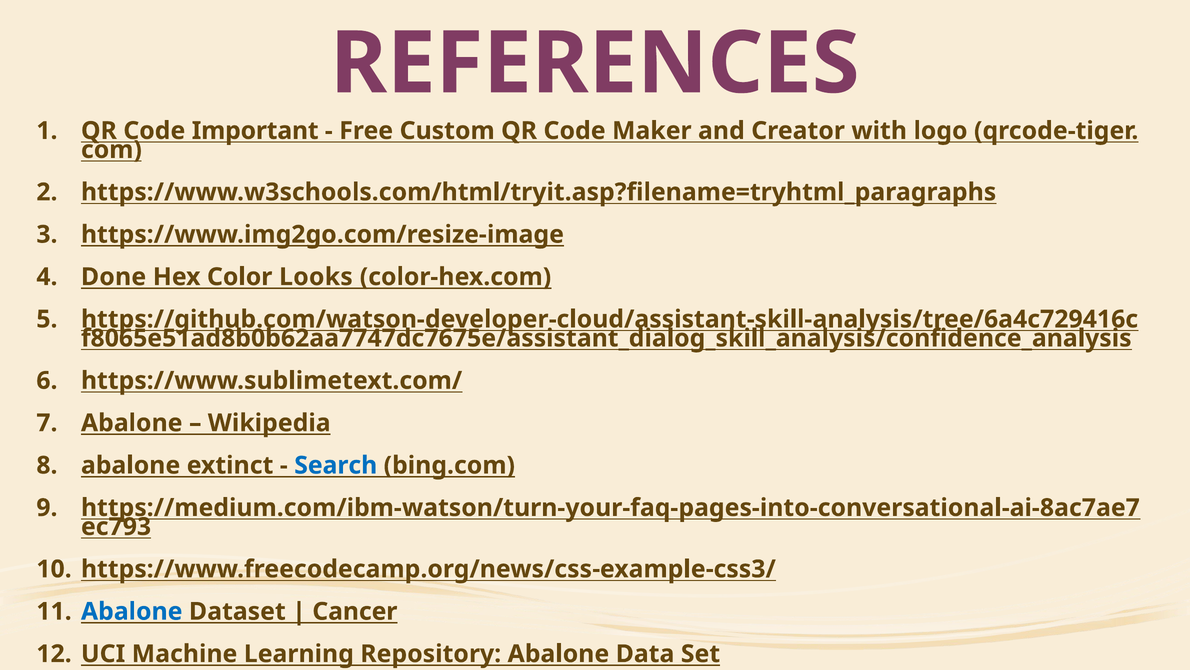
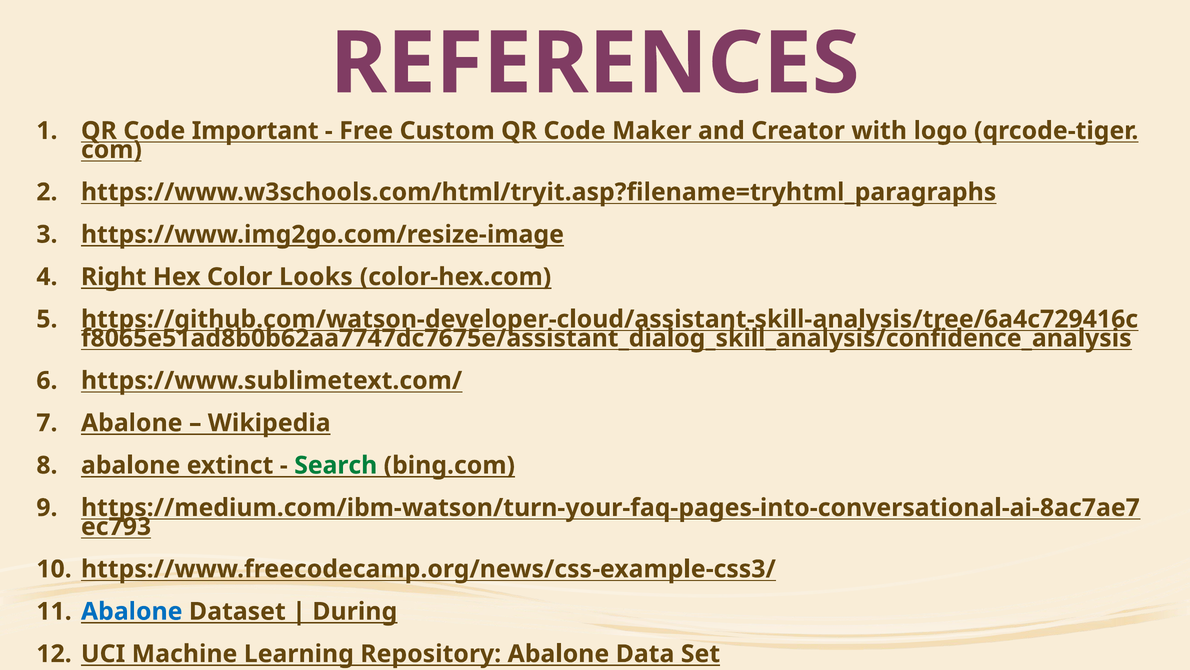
Done: Done -> Right (114, 277)
Search colour: blue -> green (336, 465)
Cancer: Cancer -> During (355, 611)
